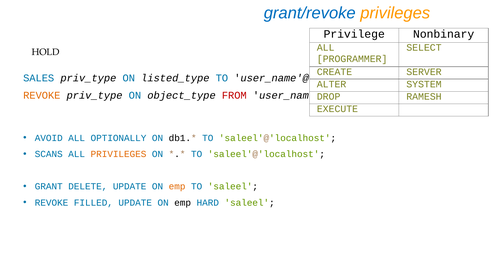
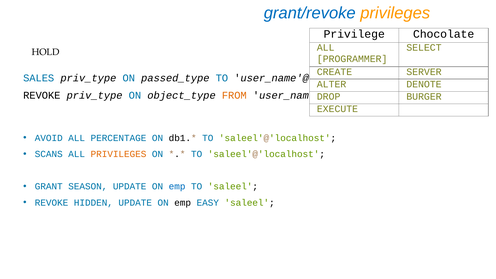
Nonbinary: Nonbinary -> Chocolate (444, 34)
listed_type: listed_type -> passed_type (175, 78)
SYSTEM: SYSTEM -> DENOTE (424, 84)
REVOKE colour: orange -> black (42, 95)
FROM colour: red -> orange (234, 95)
RAMESH: RAMESH -> BURGER (424, 97)
OPTIONALLY: OPTIONALLY -> PERCENTAGE (118, 138)
DELETE: DELETE -> SEASON (88, 187)
emp colour: orange -> blue (177, 187)
FILLED: FILLED -> HIDDEN (93, 203)
HARD: HARD -> EASY (208, 203)
